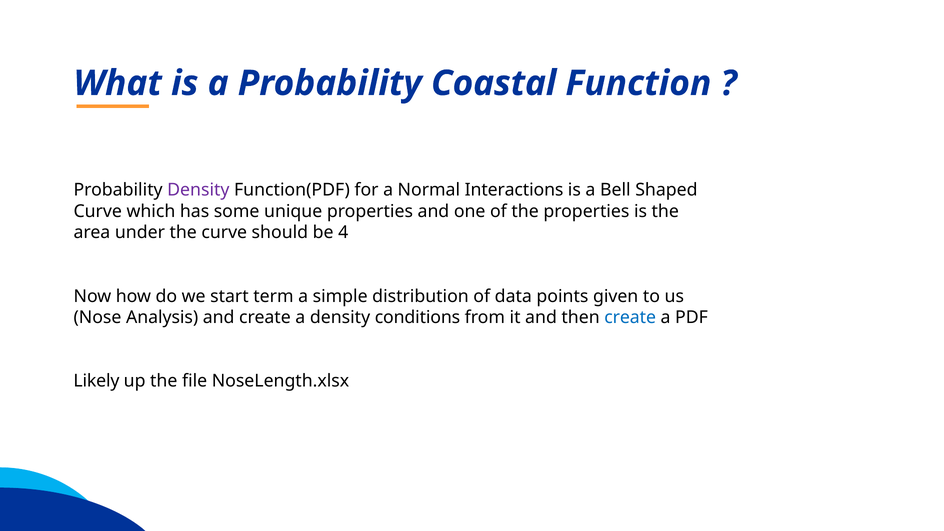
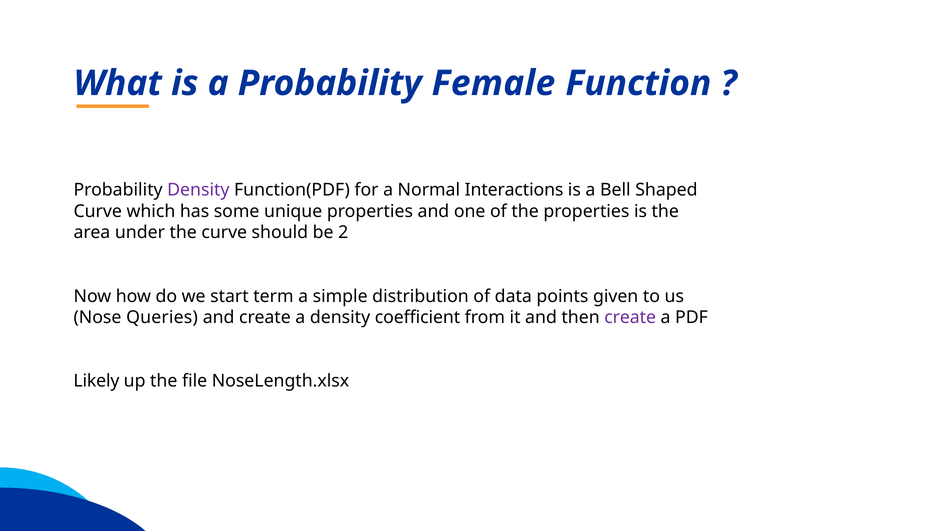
Coastal: Coastal -> Female (493, 83)
4: 4 -> 2 (343, 232)
Analysis: Analysis -> Queries (162, 317)
conditions: conditions -> coefficient (417, 317)
create colour: blue -> purple (630, 317)
